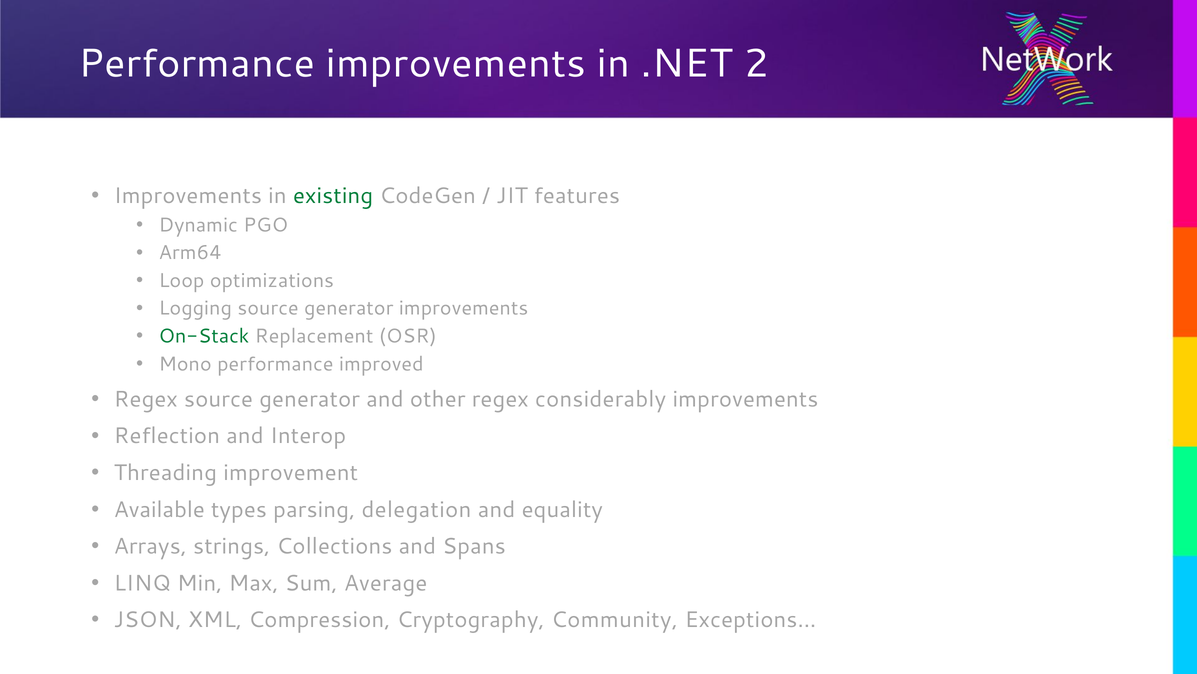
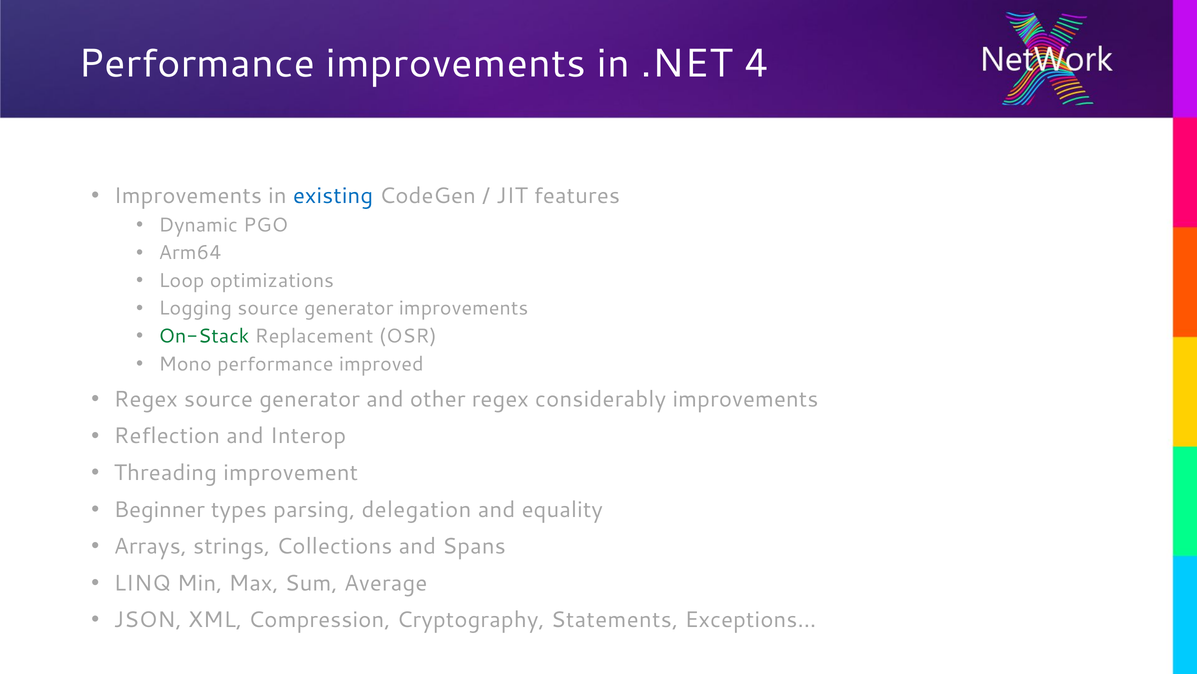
2: 2 -> 4 (756, 63)
existing colour: green -> blue (333, 196)
Available: Available -> Beginner (159, 509)
Community: Community -> Statements (615, 619)
